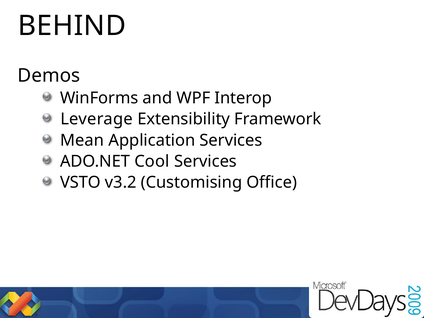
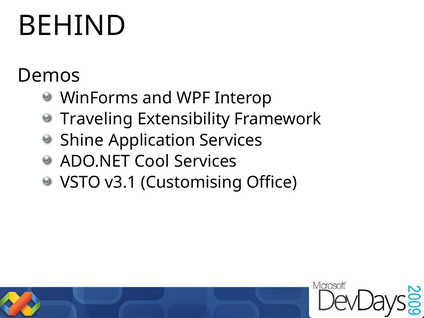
Leverage: Leverage -> Traveling (97, 119)
Mean: Mean -> Shine (82, 140)
v3.2: v3.2 -> v3.1 (121, 182)
